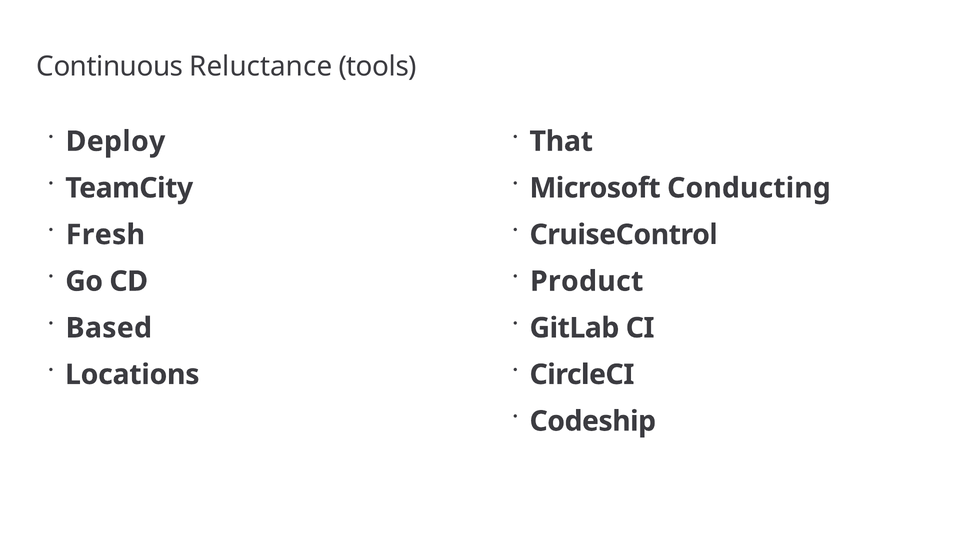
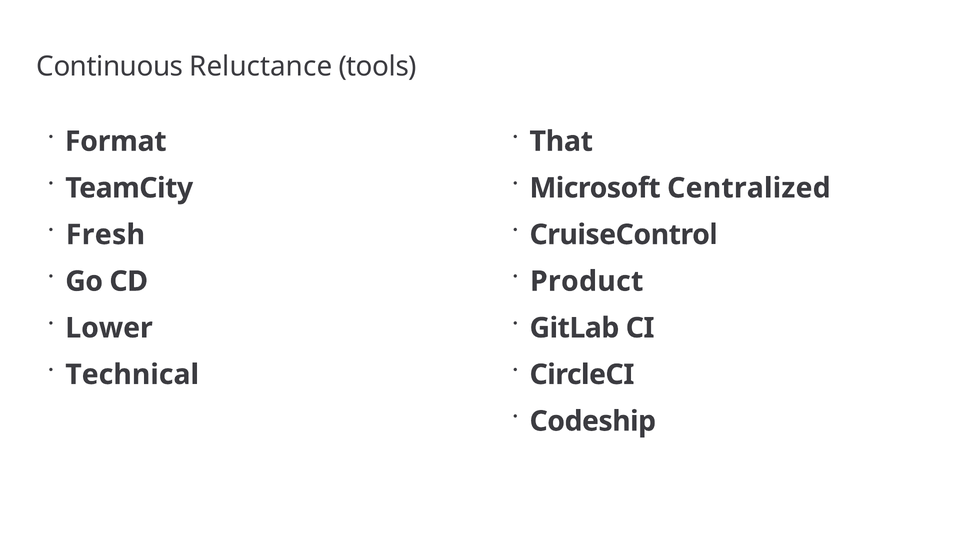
Deploy: Deploy -> Format (116, 141)
Conducting: Conducting -> Centralized (749, 188)
Based: Based -> Lower (109, 328)
Locations: Locations -> Technical (132, 374)
